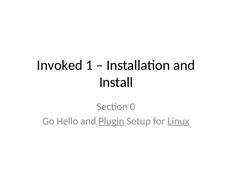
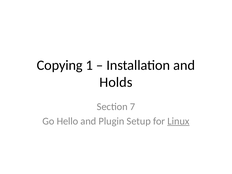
Invoked: Invoked -> Copying (60, 65)
Install: Install -> Holds (116, 82)
0: 0 -> 7 (133, 107)
Plugin underline: present -> none (111, 121)
